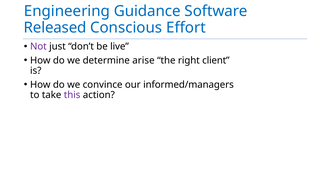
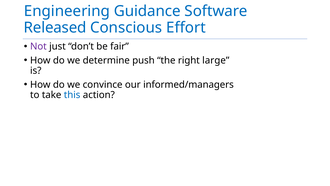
live: live -> fair (119, 46)
arise: arise -> push (143, 60)
client: client -> large (216, 60)
this colour: purple -> blue (72, 95)
